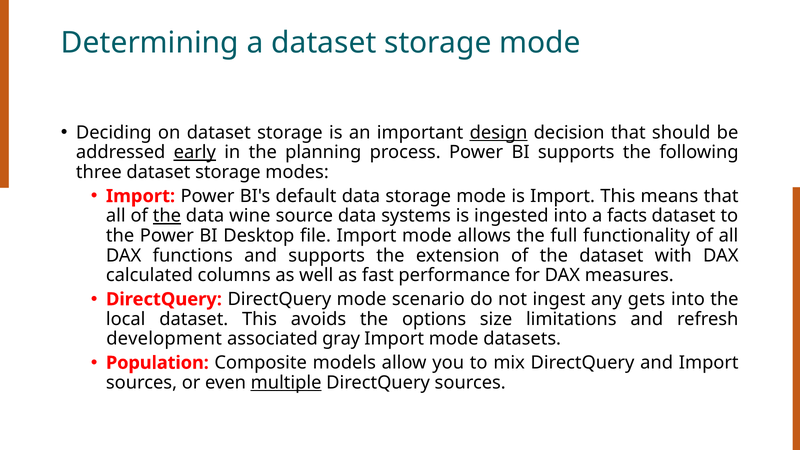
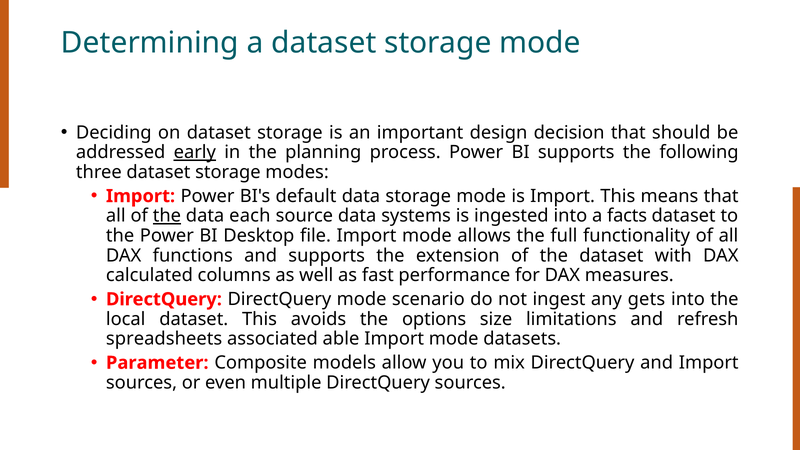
design underline: present -> none (499, 133)
wine: wine -> each (250, 216)
development: development -> spreadsheets (164, 339)
gray: gray -> able (341, 339)
Population: Population -> Parameter (157, 363)
multiple underline: present -> none (286, 383)
